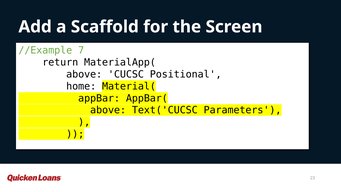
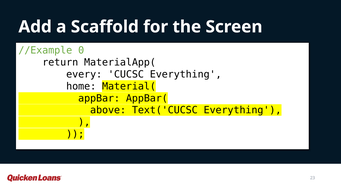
7: 7 -> 0 (81, 50)
above: above -> every (84, 74)
CUCSC Positional: Positional -> Everything (186, 74)
Text('CUCSC Parameters: Parameters -> Everything (243, 110)
